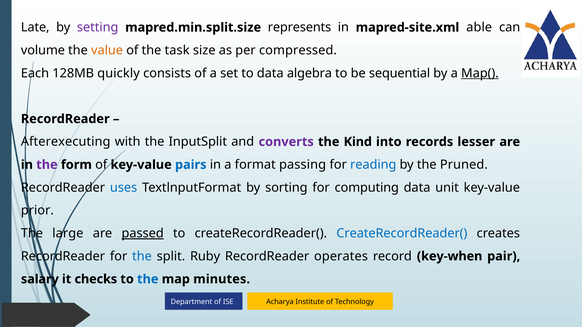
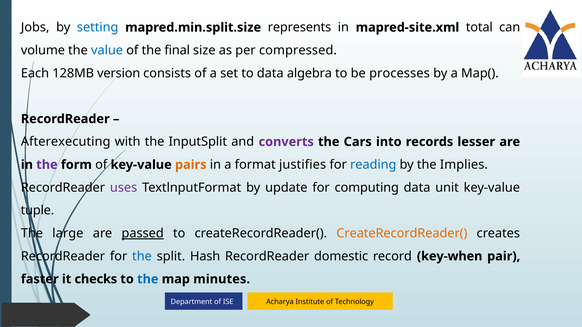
Late: Late -> Jobs (35, 27)
setting colour: purple -> blue (98, 27)
able: able -> total (479, 27)
value colour: orange -> blue (107, 50)
task: task -> final (177, 50)
quickly: quickly -> version (119, 73)
sequential: sequential -> processes (399, 73)
Map( underline: present -> none (480, 73)
Kind: Kind -> Cars (358, 142)
pairs colour: blue -> orange (191, 165)
passing: passing -> justifies (303, 165)
Pruned: Pruned -> Implies (464, 165)
uses colour: blue -> purple (124, 188)
sorting: sorting -> update (286, 188)
prior: prior -> tuple (37, 211)
CreateRecordReader( colour: blue -> orange (402, 234)
Ruby: Ruby -> Hash (205, 256)
operates: operates -> domestic (341, 256)
salary: salary -> faster (40, 279)
